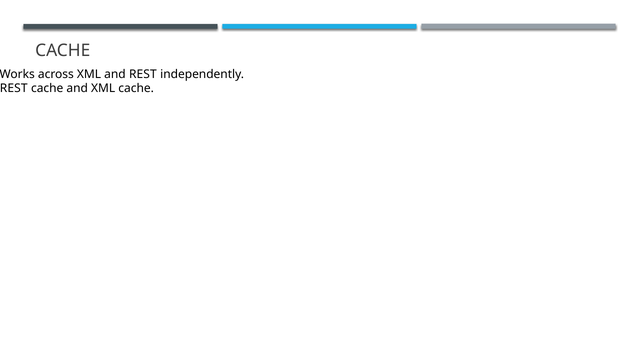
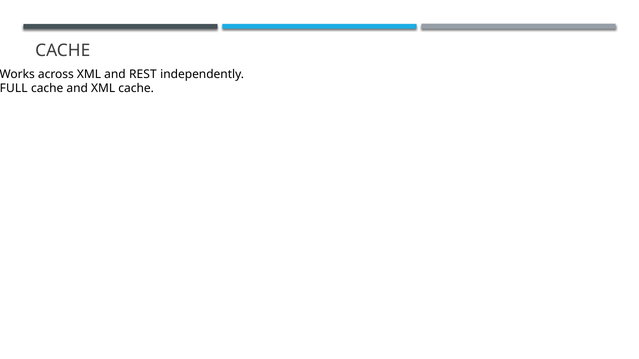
REST: REST -> FULL (14, 89)
